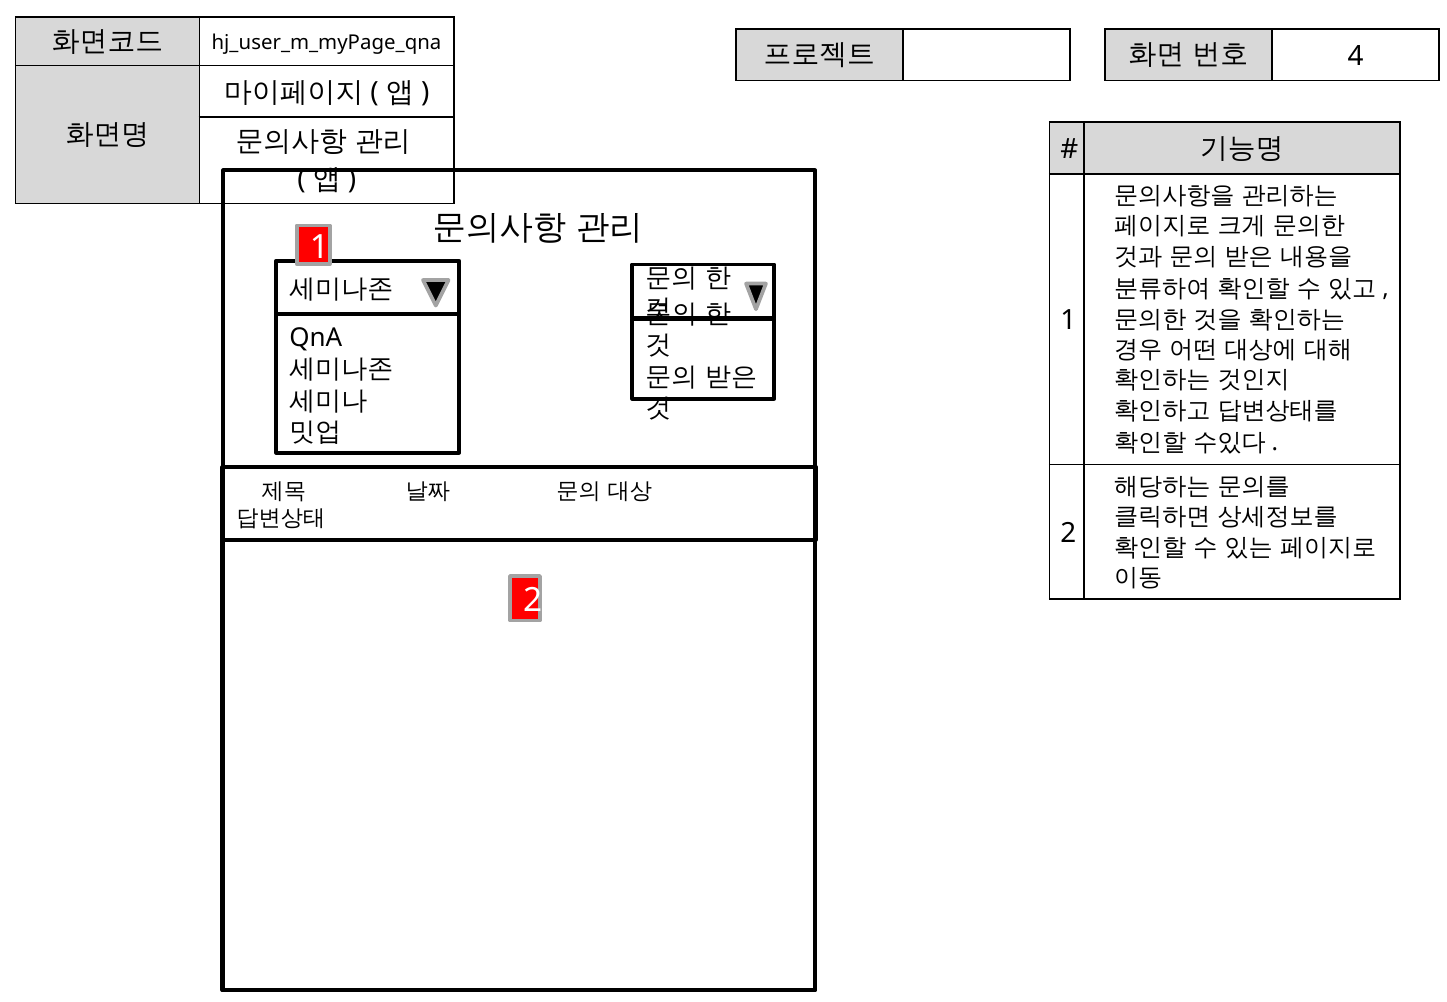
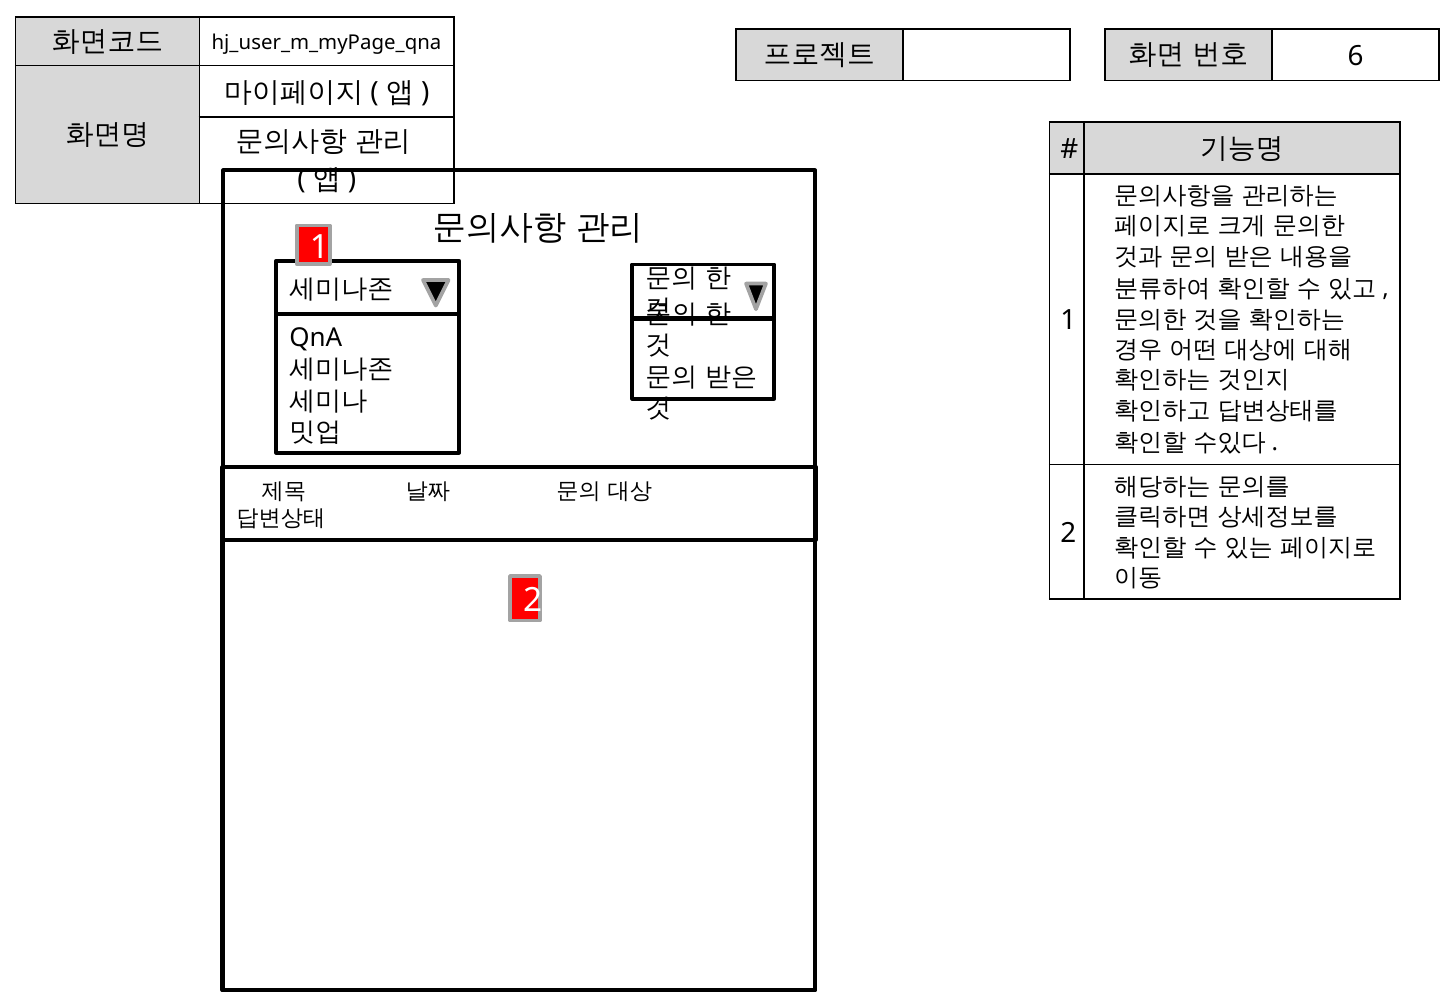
4: 4 -> 6 (1355, 56)
